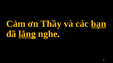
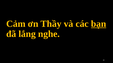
lắng underline: present -> none (27, 34)
